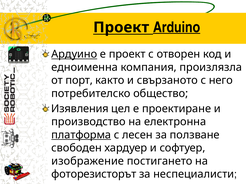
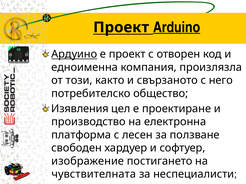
порт: порт -> този (79, 81)
платформа underline: present -> none (81, 135)
фоторезисторът: фоторезисторът -> чувствителната (94, 175)
